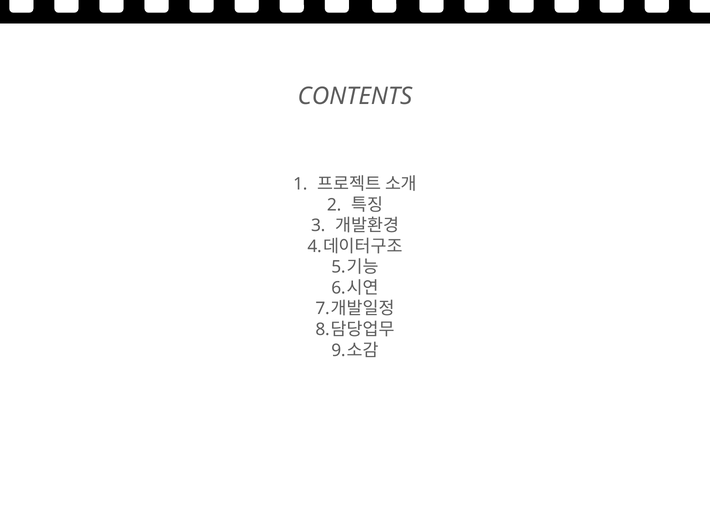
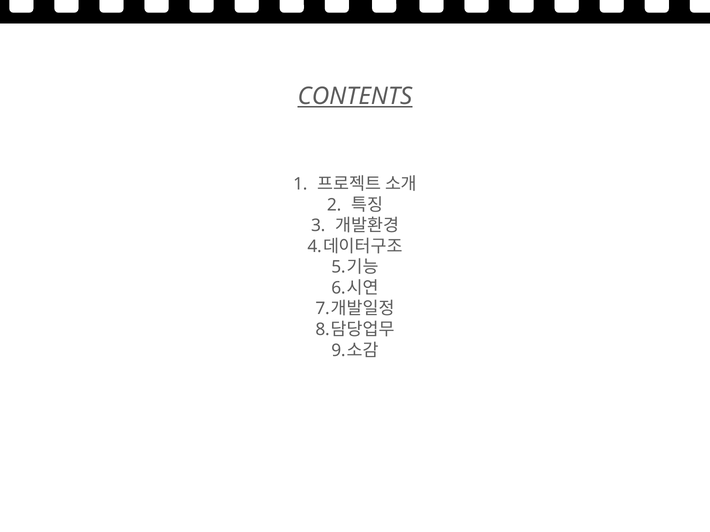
CONTENTS underline: none -> present (355, 96)
